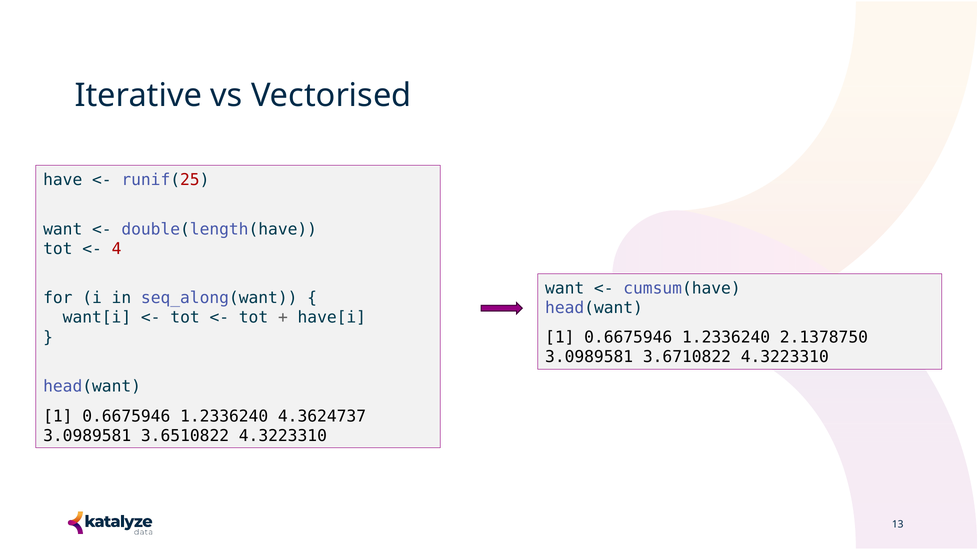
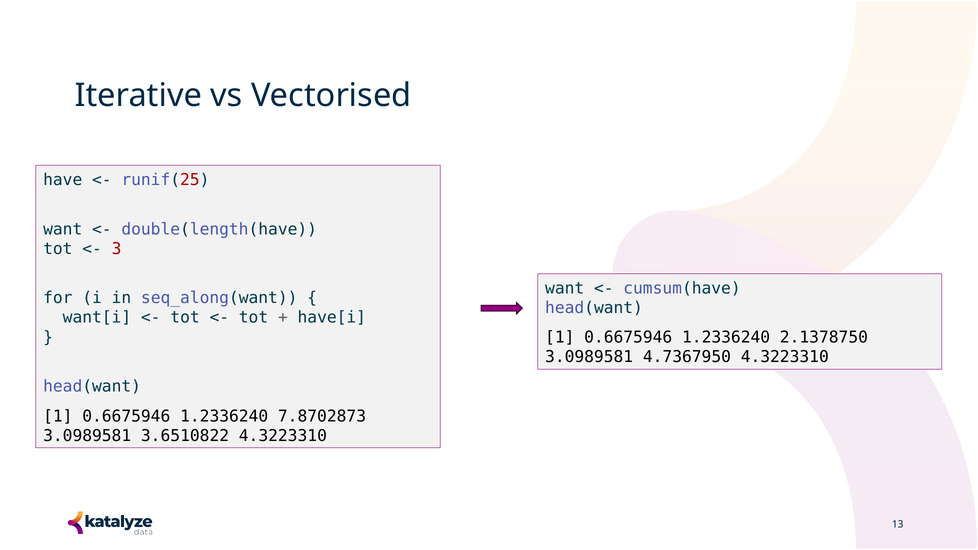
4: 4 -> 3 (117, 249)
3.6710822: 3.6710822 -> 4.7367950 (687, 357)
4.3624737: 4.3624737 -> 7.8702873 (322, 416)
